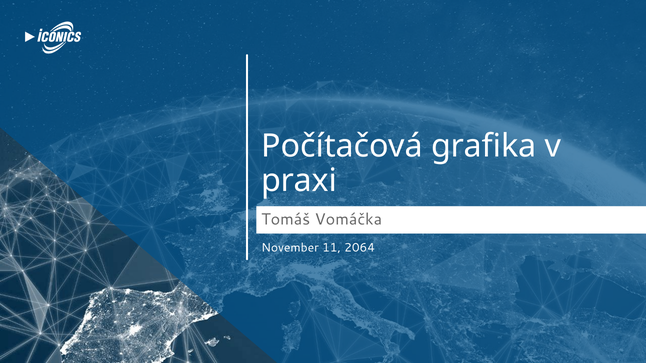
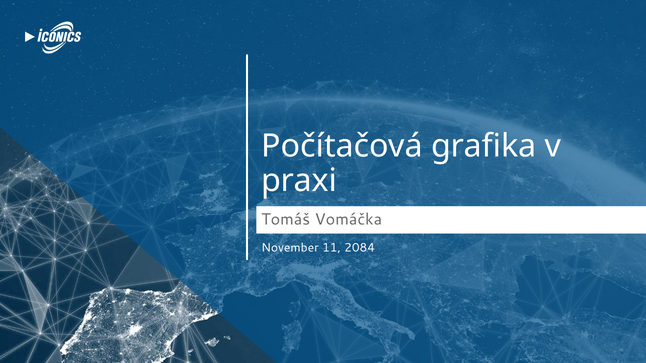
2064: 2064 -> 2084 (360, 248)
